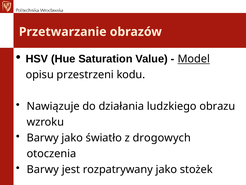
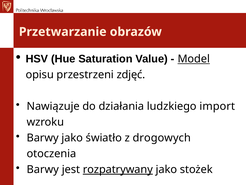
kodu: kodu -> zdjęć (131, 75)
obrazu: obrazu -> import (217, 106)
rozpatrywany underline: none -> present (118, 169)
